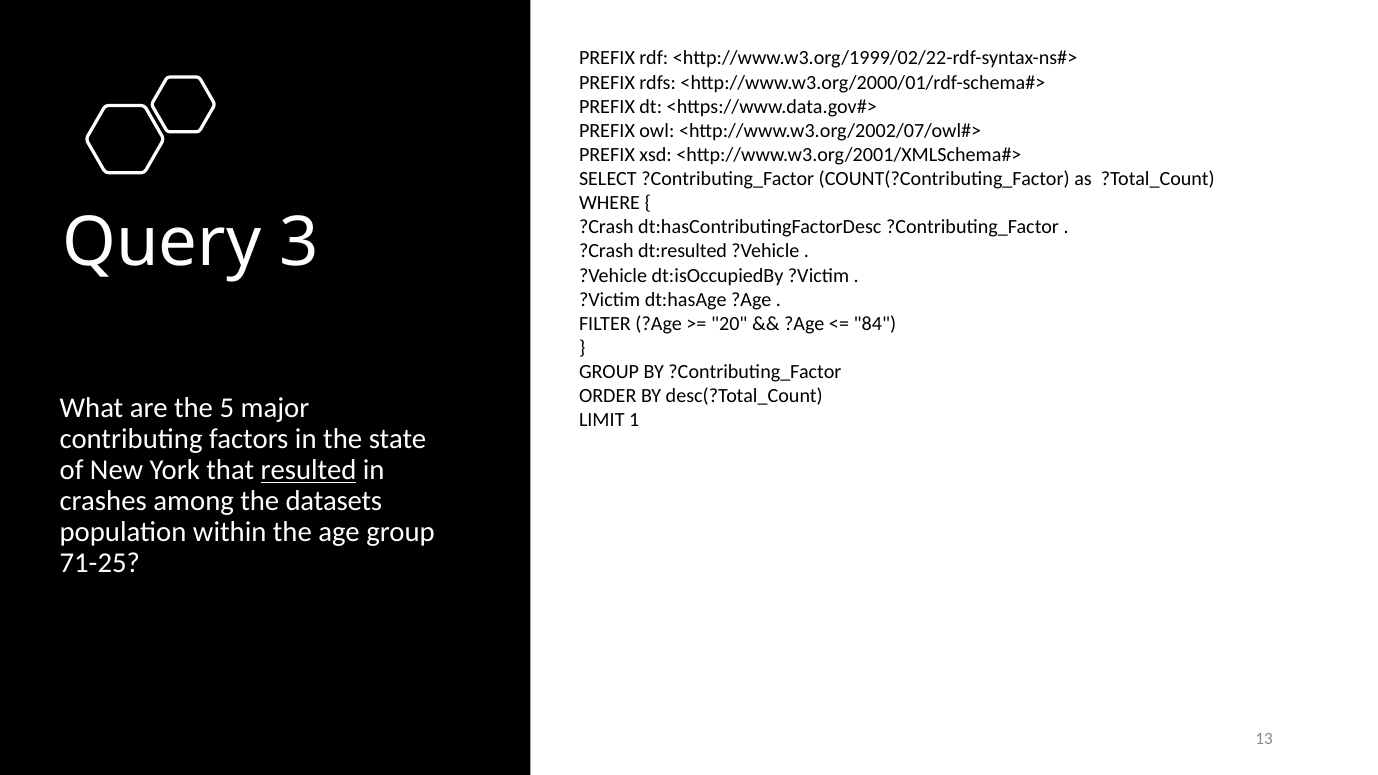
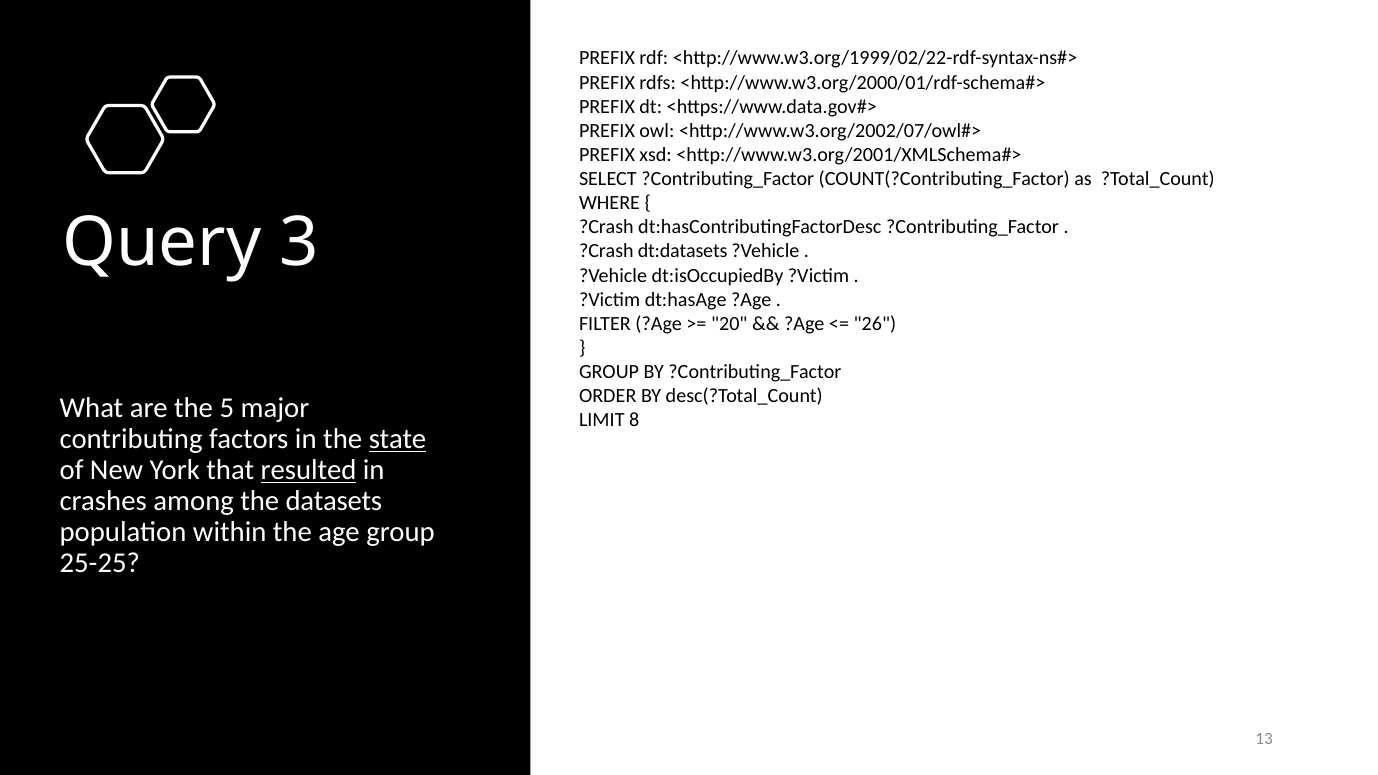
dt:resulted: dt:resulted -> dt:datasets (683, 251)
84: 84 -> 26 (875, 324)
1: 1 -> 8 (634, 420)
state underline: none -> present (397, 439)
71-25: 71-25 -> 25-25 (100, 563)
